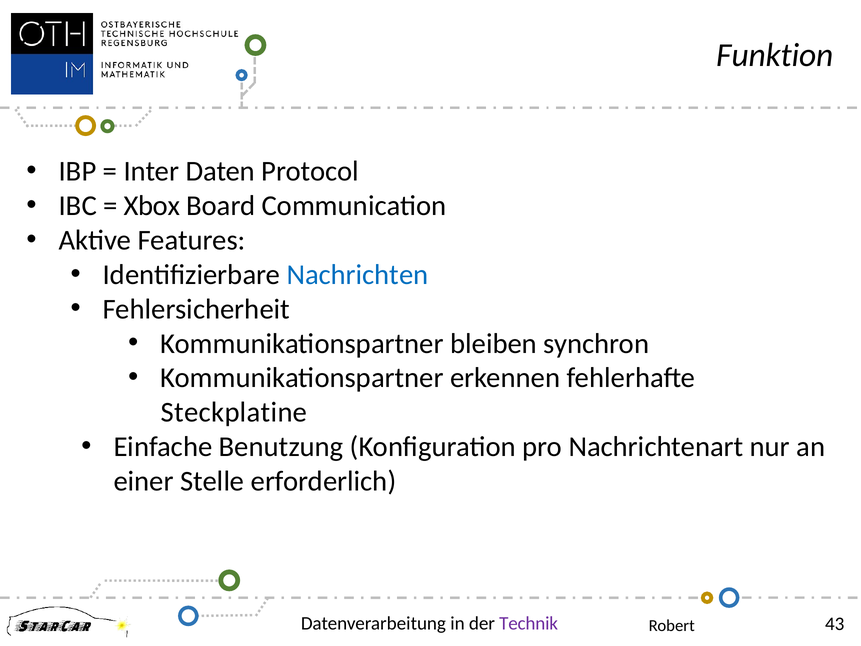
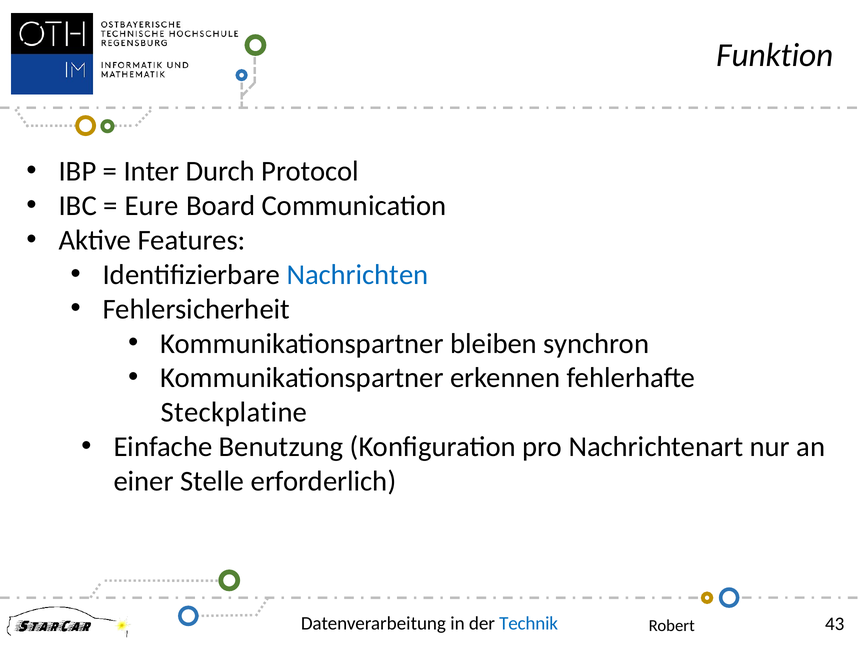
Daten: Daten -> Durch (220, 171)
Xbox: Xbox -> Eure (152, 206)
Technik colour: purple -> blue (529, 623)
